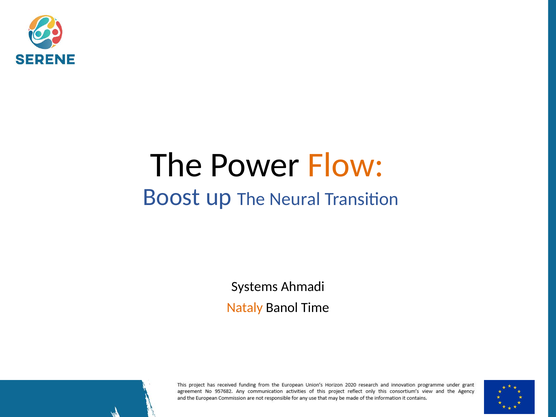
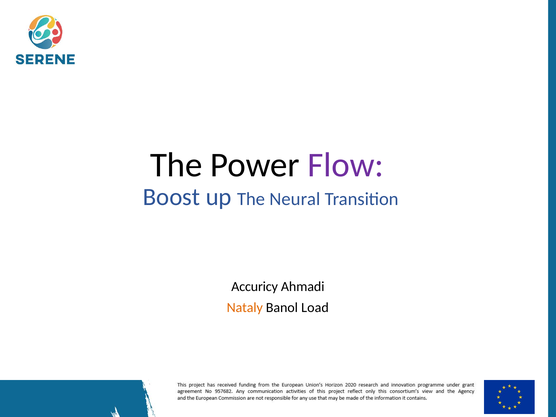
Flow colour: orange -> purple (346, 165)
Systems: Systems -> Accuricy (255, 287)
Time: Time -> Load (315, 308)
